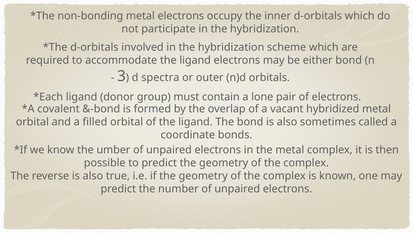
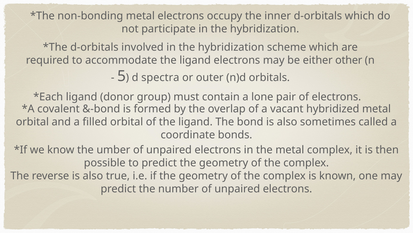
either bond: bond -> other (349, 60)
3: 3 -> 5 (122, 76)
